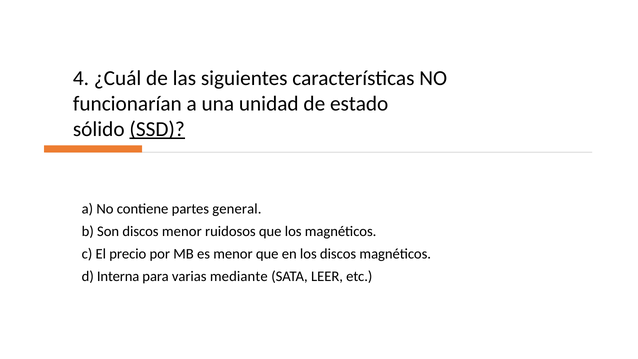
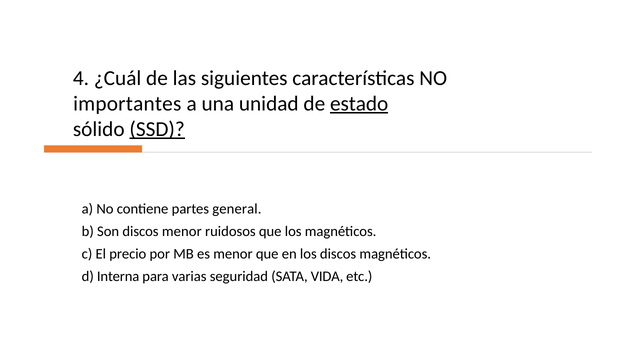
funcionarían: funcionarían -> importantes (127, 104)
estado underline: none -> present (359, 104)
mediante: mediante -> seguridad (239, 276)
LEER: LEER -> VIDA (327, 276)
